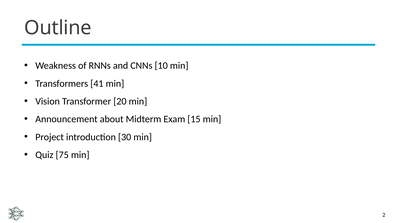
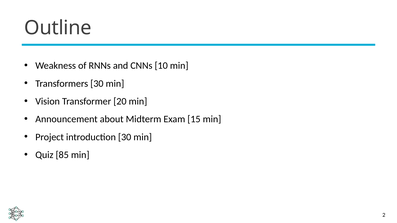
Transformers 41: 41 -> 30 (97, 84)
75: 75 -> 85 (62, 155)
